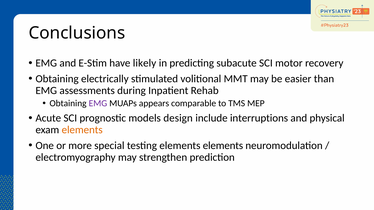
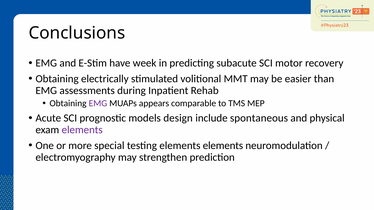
likely: likely -> week (145, 63)
interruptions: interruptions -> spontaneous (259, 118)
elements colour: orange -> purple (82, 130)
